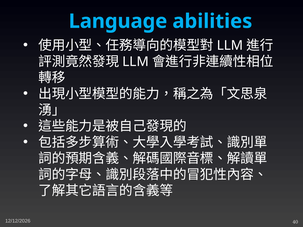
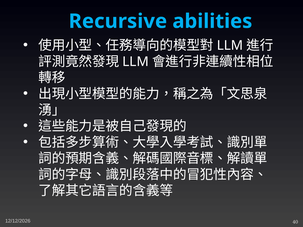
Language: Language -> Recursive (118, 21)
